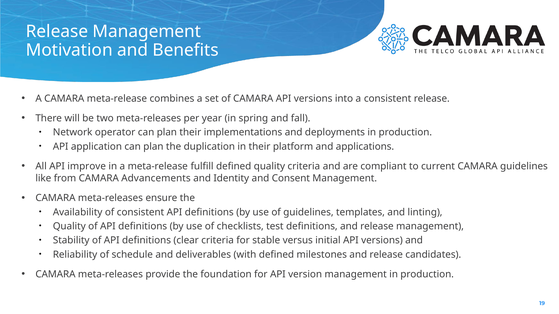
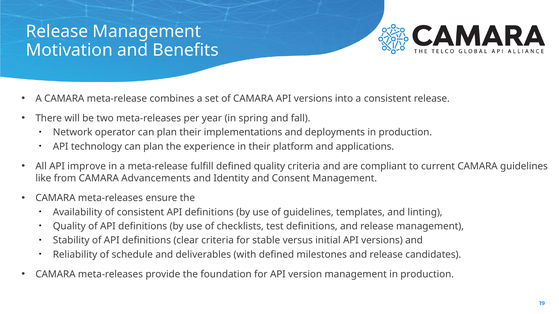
application: application -> technology (96, 147)
duplication: duplication -> experience (209, 147)
